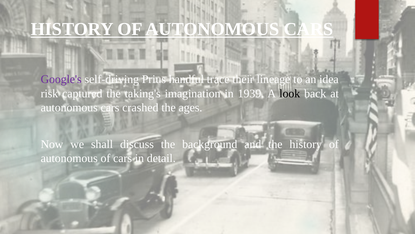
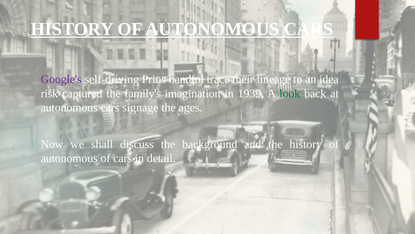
taking's: taking's -> family's (143, 93)
look colour: black -> green (290, 93)
crashed: crashed -> signage (140, 107)
